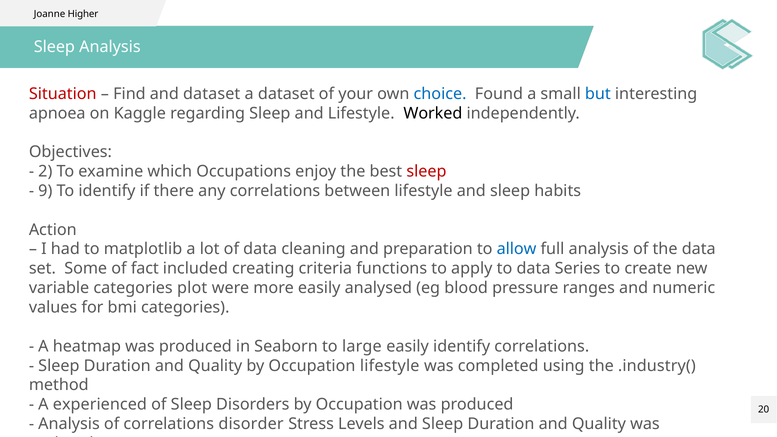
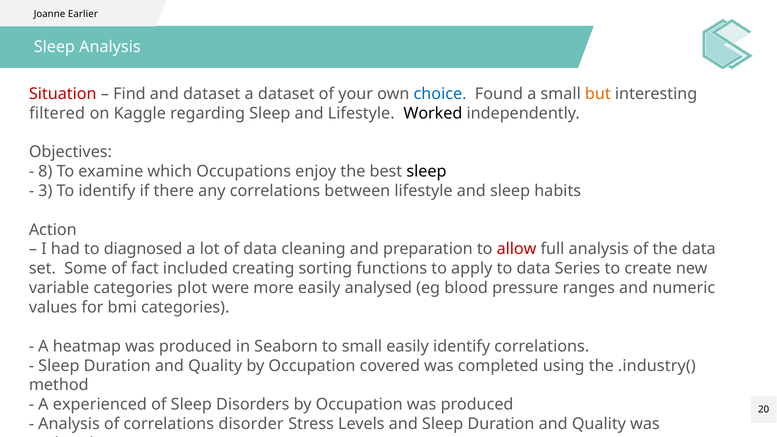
Higher: Higher -> Earlier (83, 14)
but colour: blue -> orange (598, 94)
apnoea: apnoea -> filtered (57, 113)
2: 2 -> 8 (45, 172)
sleep colour: red -> black (426, 172)
9: 9 -> 3 (45, 191)
matplotlib: matplotlib -> diagnosed (143, 249)
allow colour: blue -> red (517, 249)
criteria: criteria -> sorting (325, 269)
to large: large -> small (362, 346)
Occupation lifestyle: lifestyle -> covered (390, 366)
